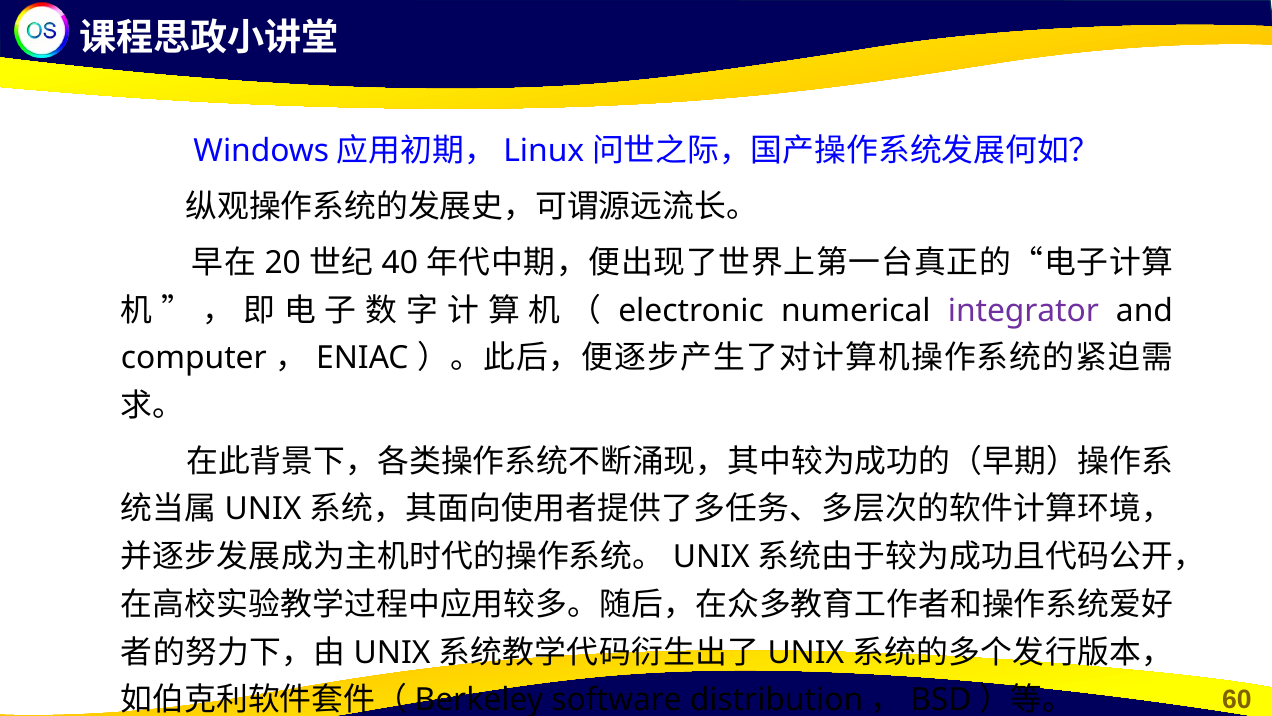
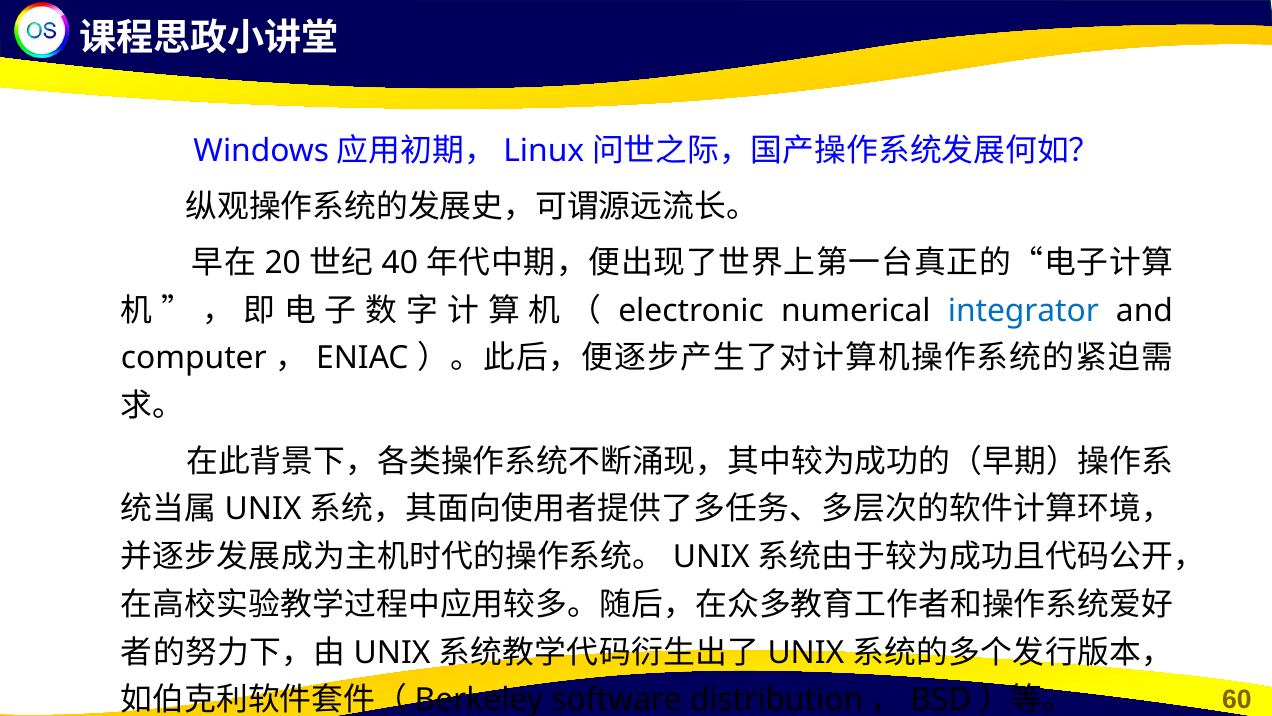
integrator colour: purple -> blue (1023, 310)
